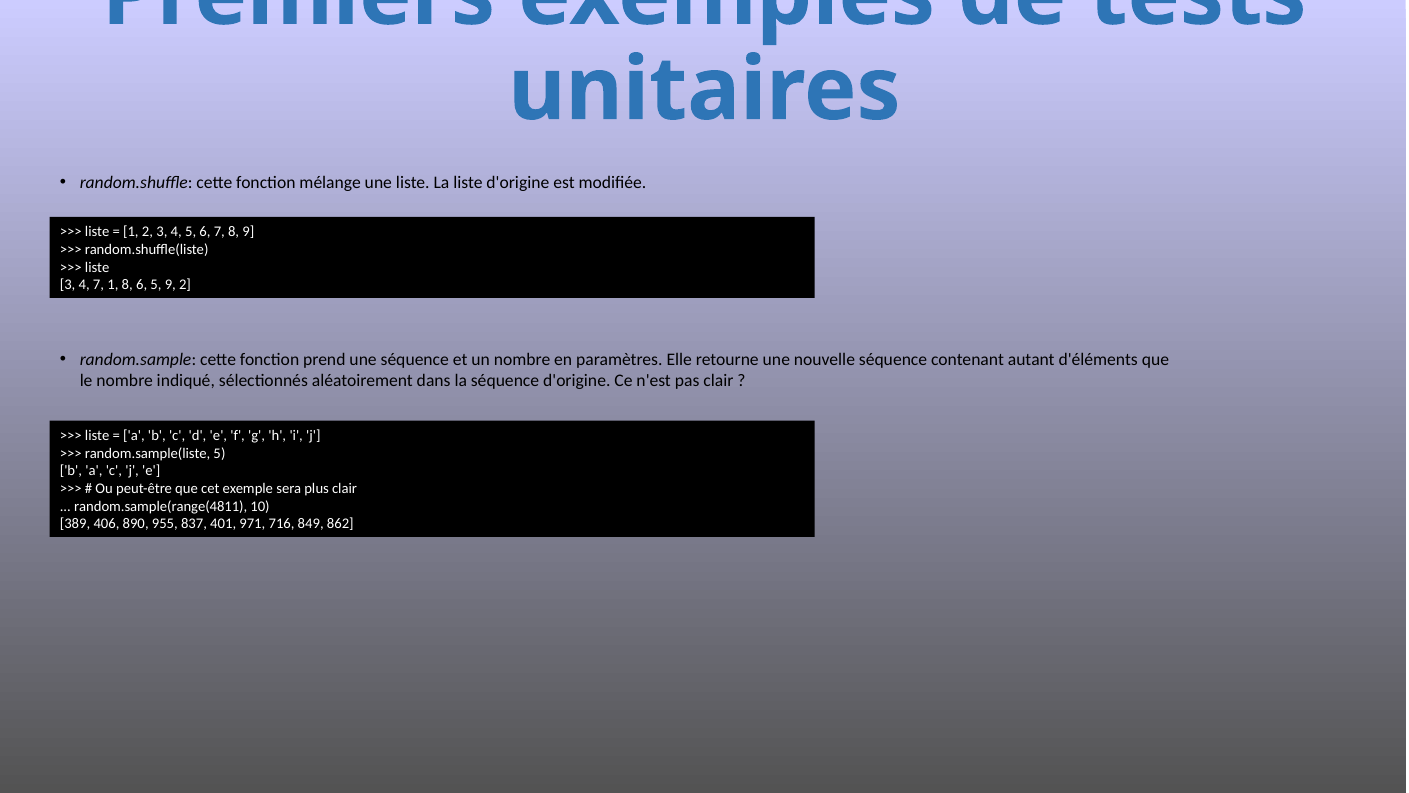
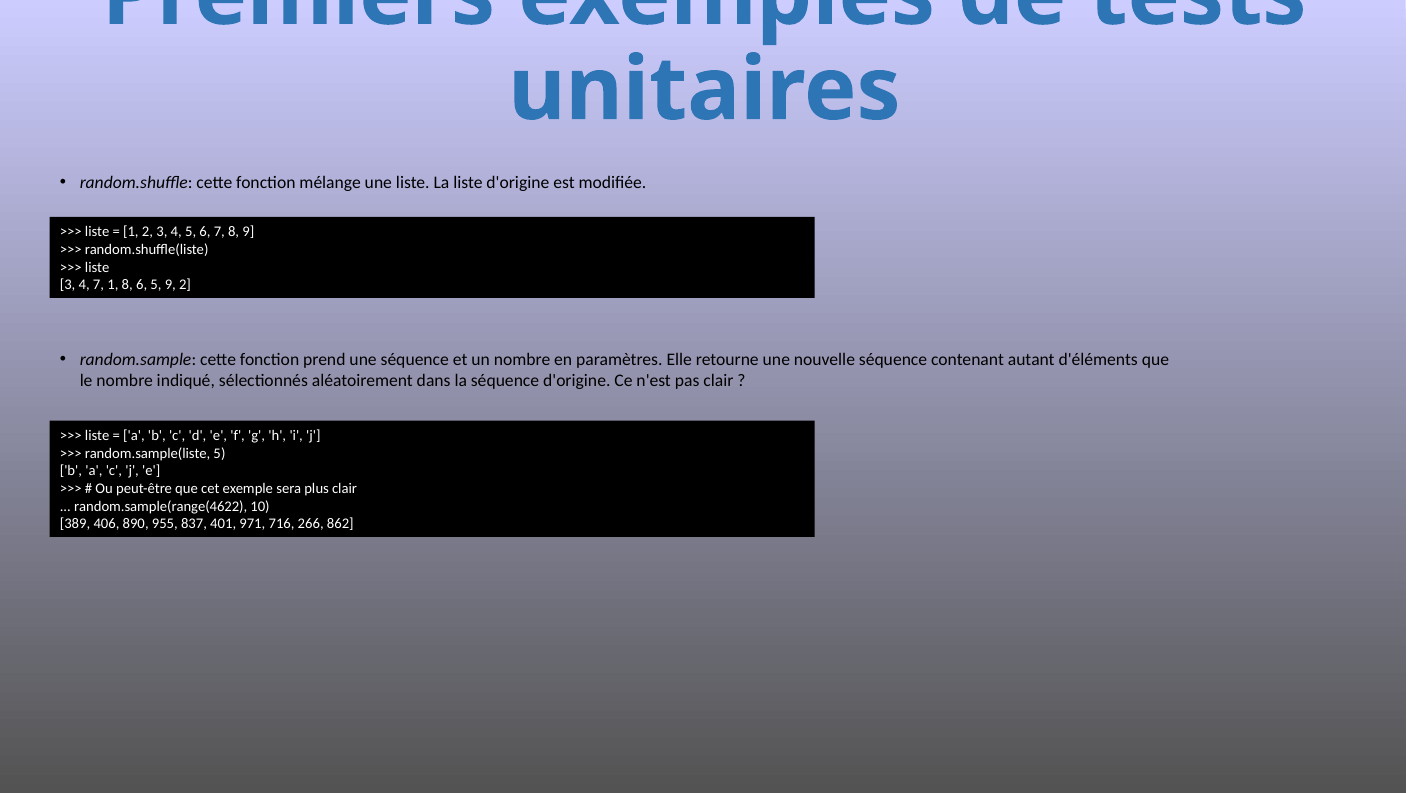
random.sample(range(4811: random.sample(range(4811 -> random.sample(range(4622 (161, 506)
849: 849 -> 266 (311, 524)
